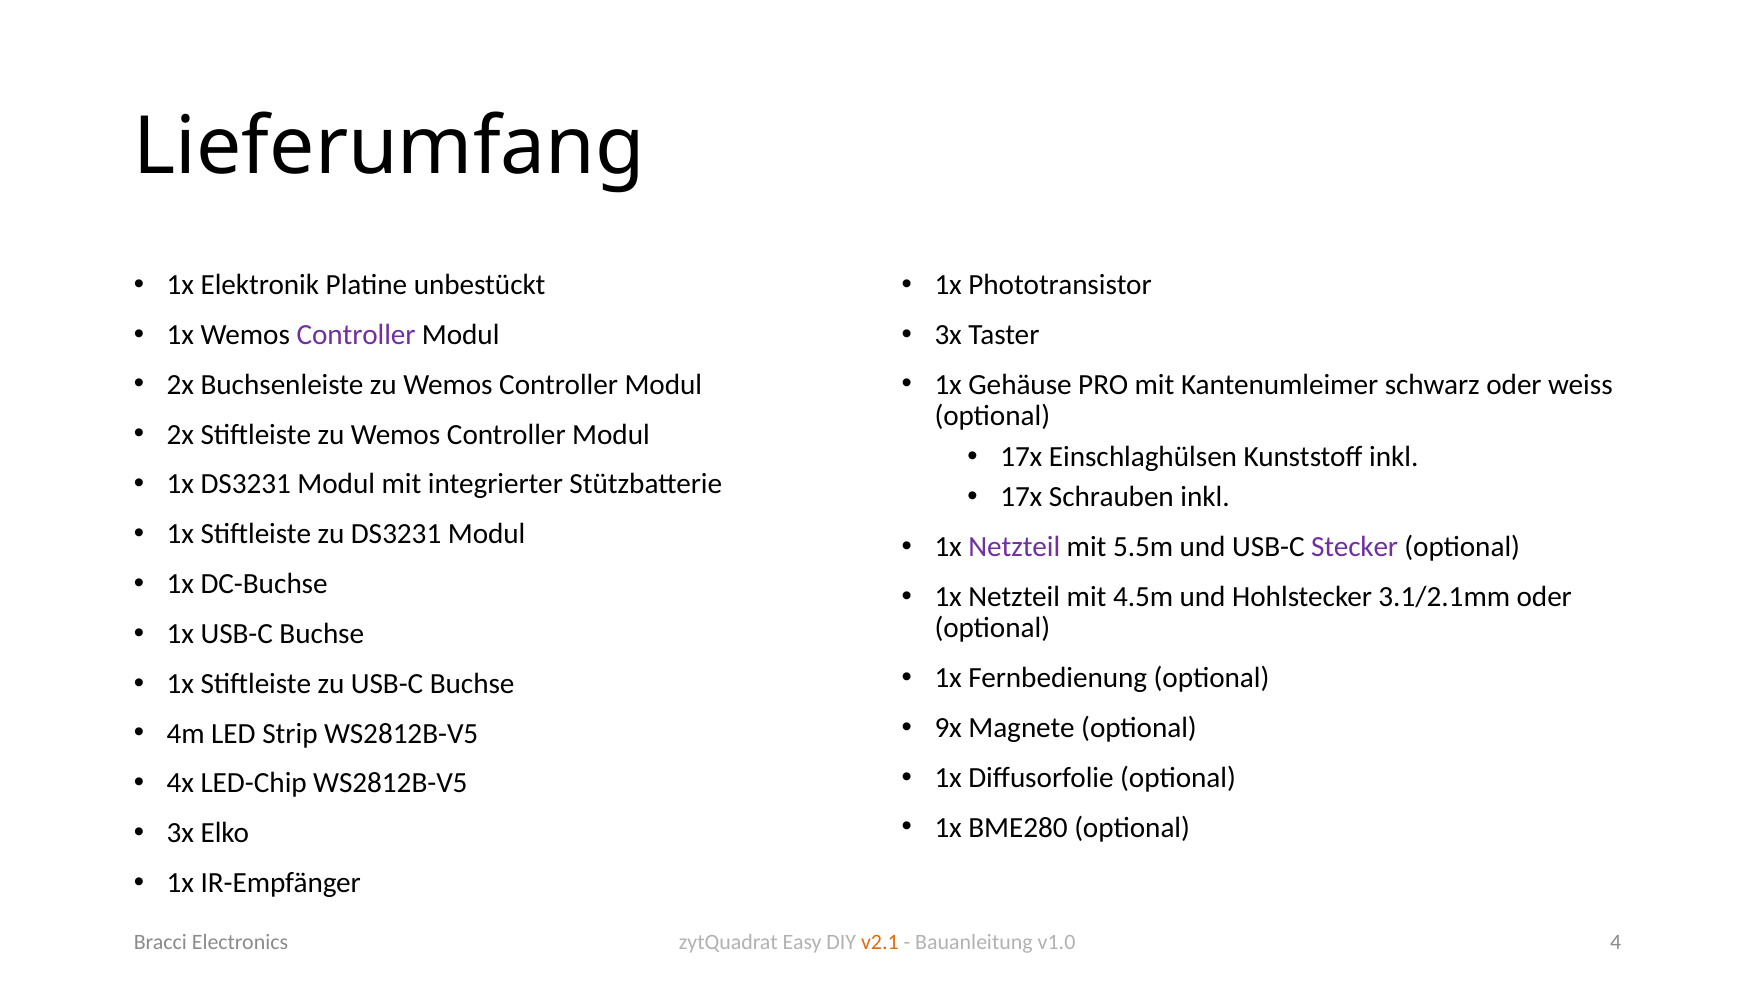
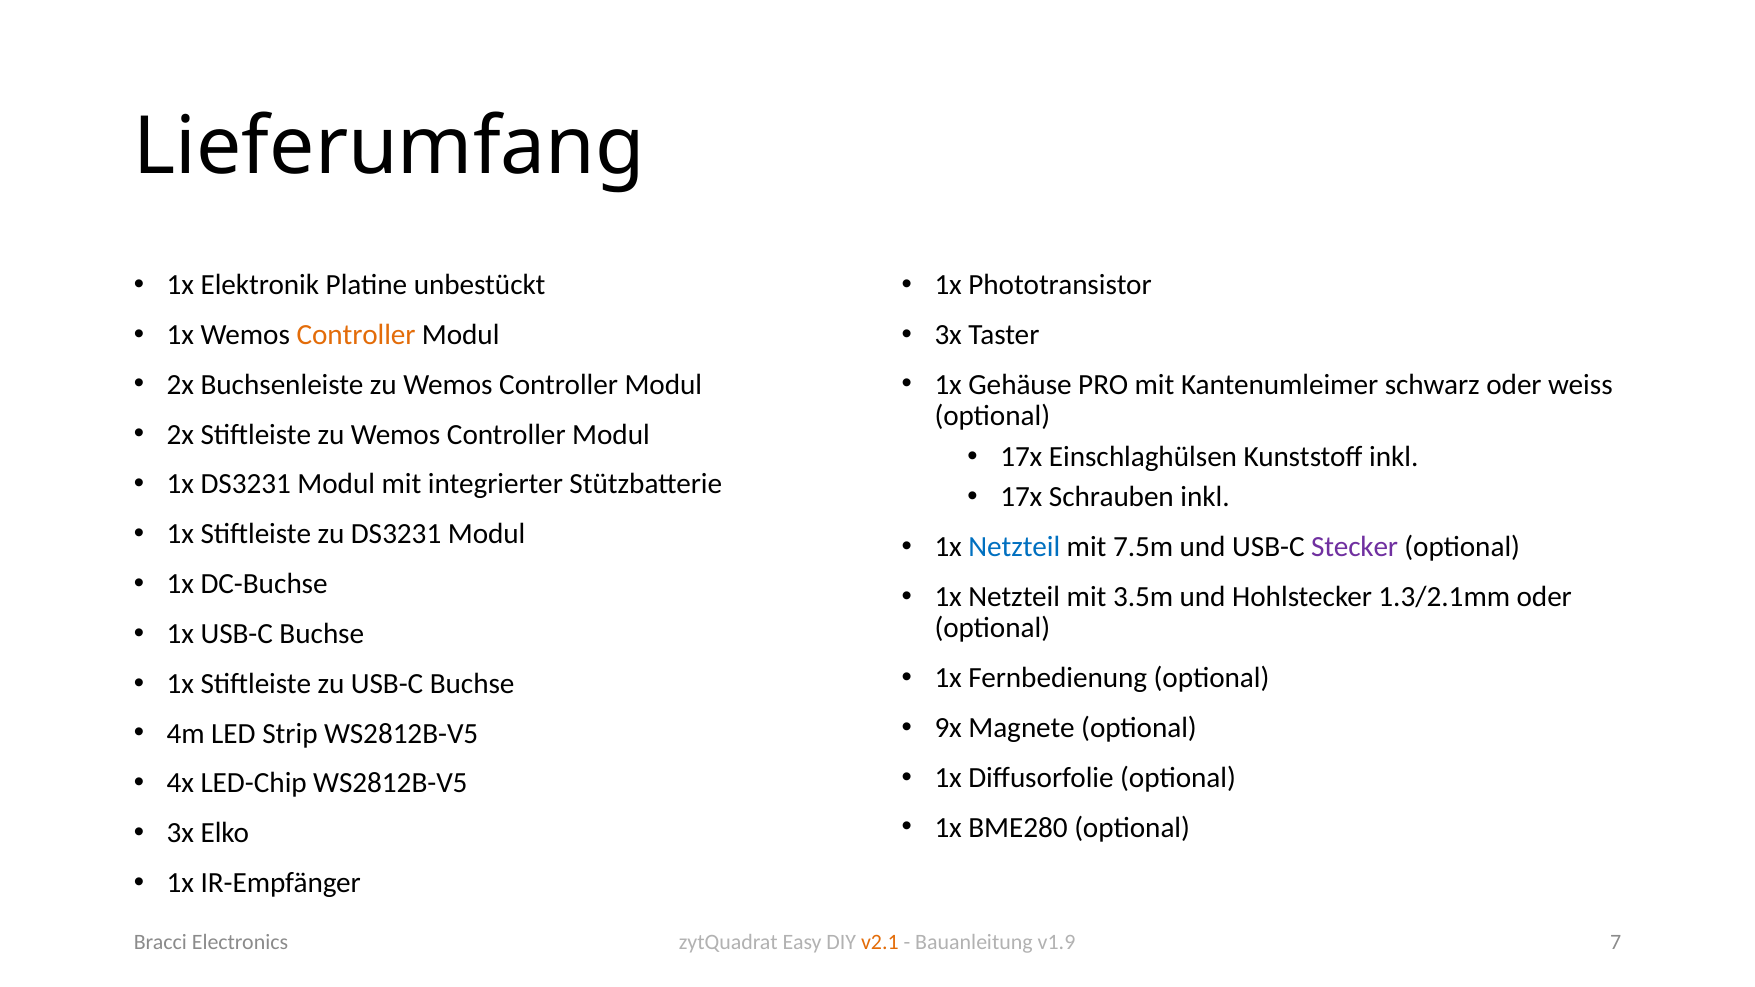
Controller colour: purple -> orange (356, 335)
Netzteil colour: purple -> blue (1014, 547)
5.5m: 5.5m -> 7.5m (1143, 547)
4.5m: 4.5m -> 3.5m (1143, 597)
3.1/2.1mm: 3.1/2.1mm -> 1.3/2.1mm (1444, 597)
v1.0: v1.0 -> v1.9 (1057, 943)
4: 4 -> 7 (1616, 943)
